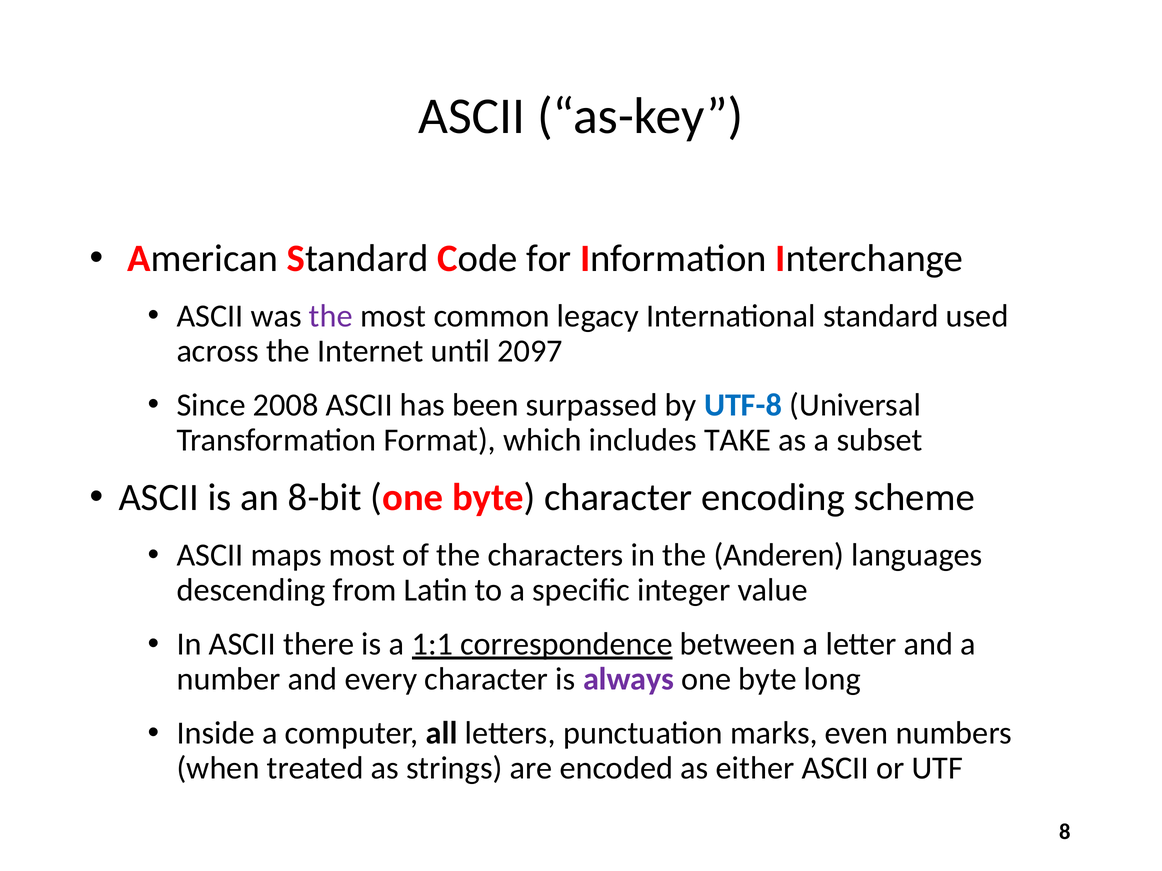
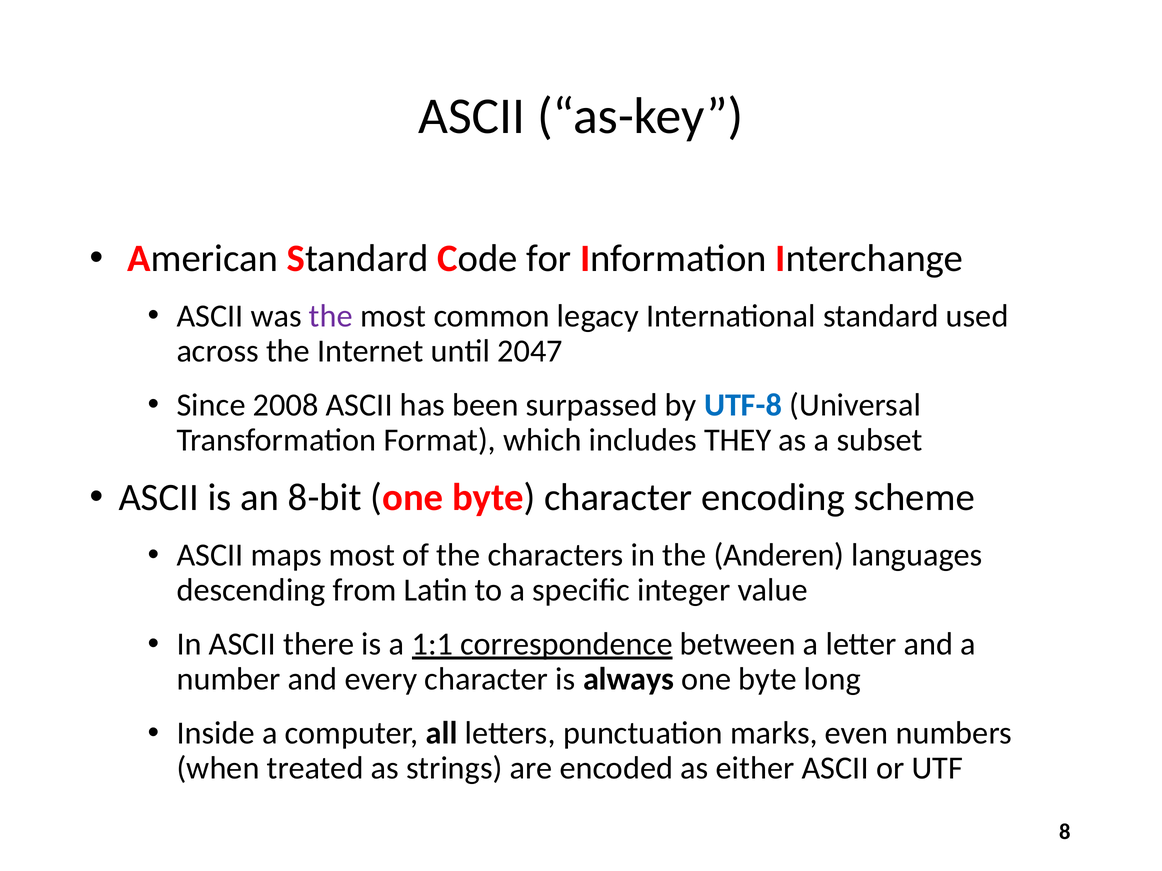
2097: 2097 -> 2047 (530, 351)
TAKE: TAKE -> THEY (738, 440)
always colour: purple -> black (629, 679)
